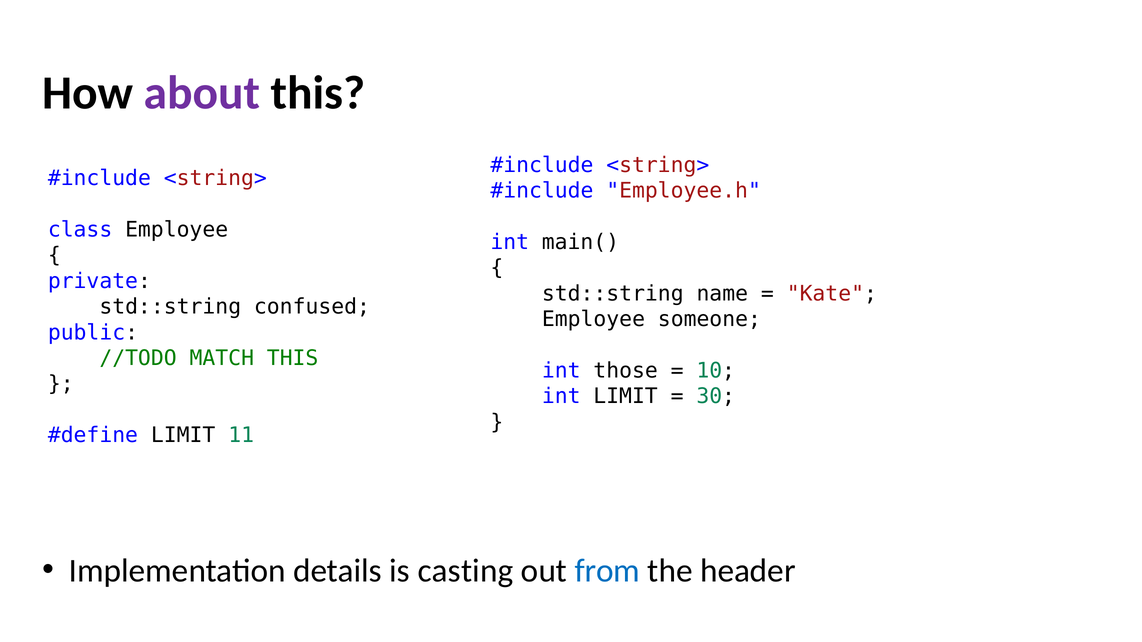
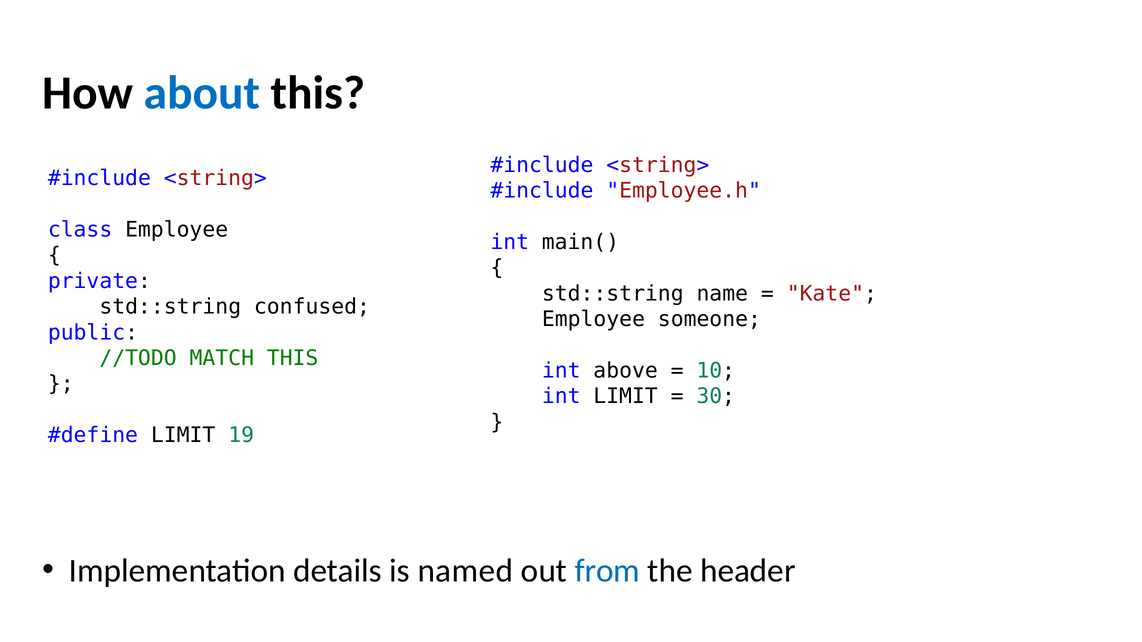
about colour: purple -> blue (202, 93)
those: those -> above (626, 371)
11: 11 -> 19 (241, 435)
casting: casting -> named (465, 571)
